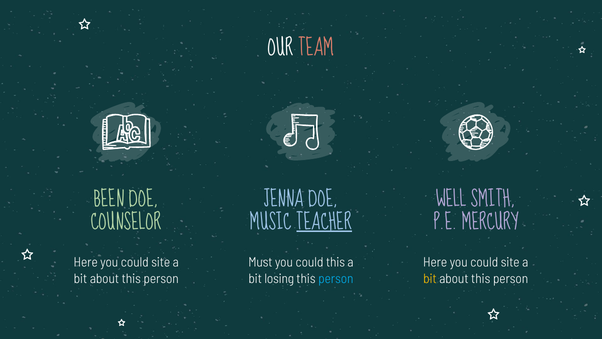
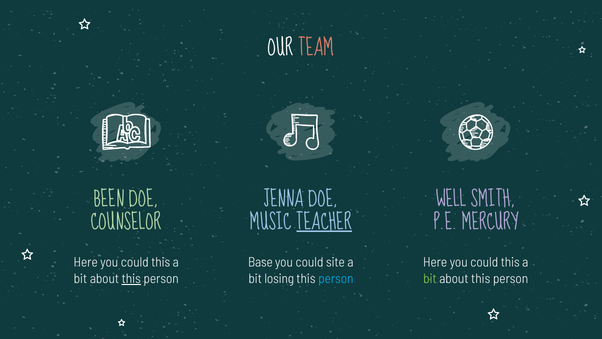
site: site -> this (161, 262)
Must: Must -> Base (260, 262)
could this: this -> site (335, 262)
site: site -> this (510, 262)
this underline: none -> present (131, 278)
bit colour: yellow -> light green (430, 278)
